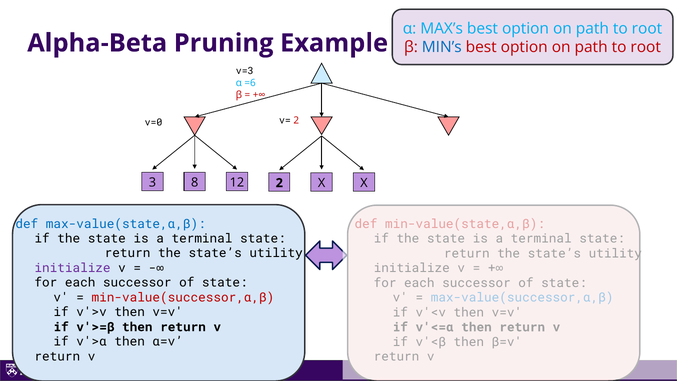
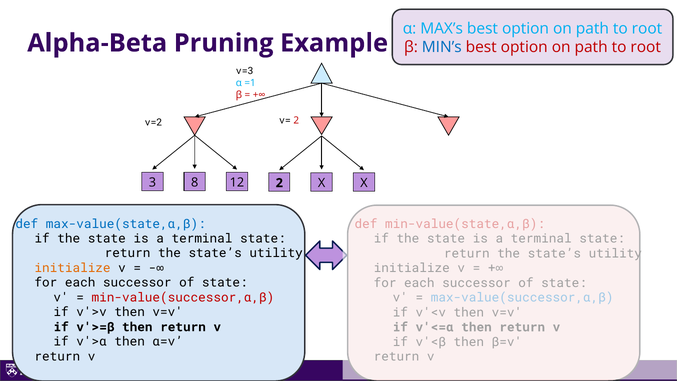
=6: =6 -> =1 (250, 83)
v=0: v=0 -> v=2 (154, 122)
initialize colour: purple -> orange (73, 268)
